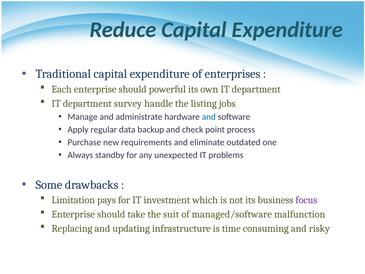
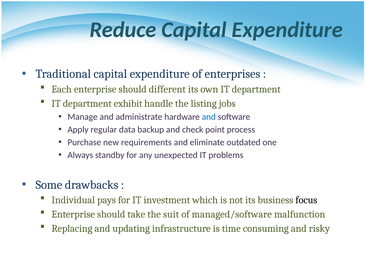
powerful: powerful -> different (167, 89)
survey: survey -> exhibit (128, 103)
Limitation: Limitation -> Individual (73, 200)
focus colour: purple -> black (306, 200)
